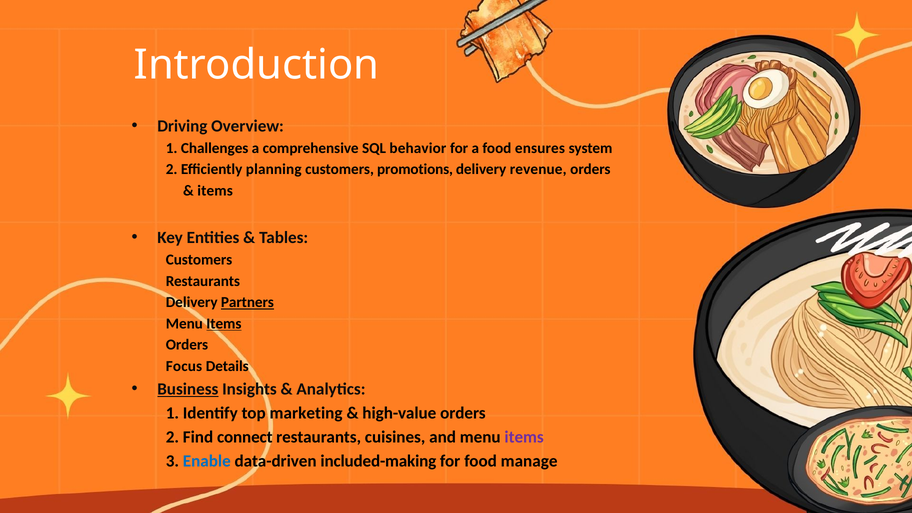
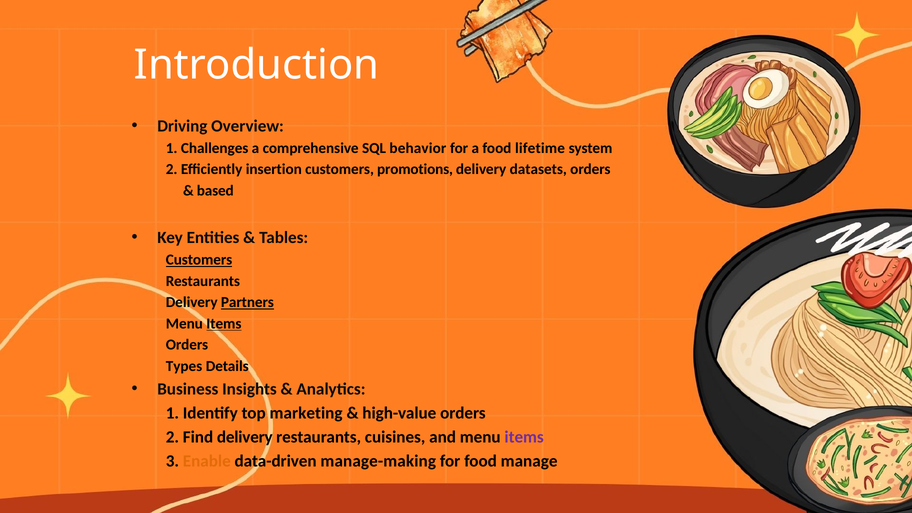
ensures: ensures -> lifetime (540, 148)
planning: planning -> insertion (274, 169)
revenue: revenue -> datasets (538, 169)
items: items -> based (215, 191)
Customers underline: none -> present (199, 260)
Focus: Focus -> Types (184, 366)
Business underline: present -> none (188, 389)
Find connect: connect -> delivery (245, 437)
Enable colour: blue -> orange (207, 461)
included-making: included-making -> manage-making (378, 461)
